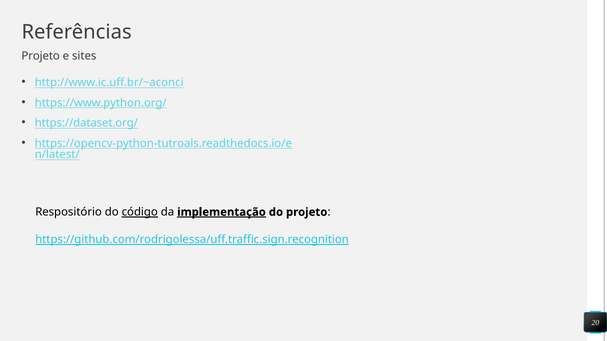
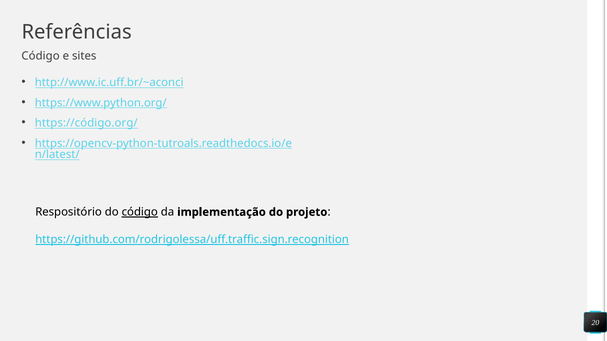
Projeto: Projeto -> Código (41, 56)
https://dataset.org/: https://dataset.org/ -> https://código.org/ (86, 123)
implementação underline: present -> none (222, 212)
